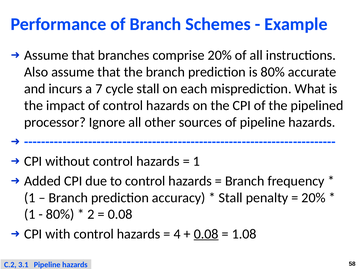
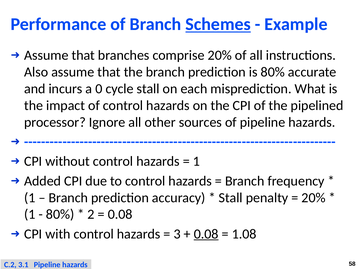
Schemes underline: none -> present (218, 24)
7: 7 -> 0 (99, 89)
4: 4 -> 3 (177, 234)
